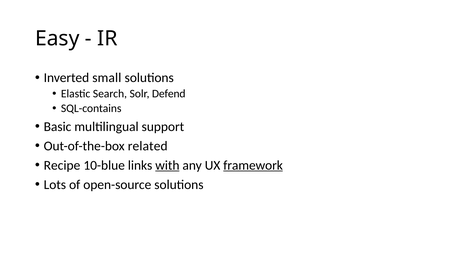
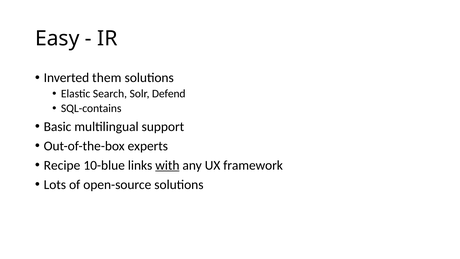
small: small -> them (107, 78)
related: related -> experts (148, 146)
framework underline: present -> none (253, 165)
